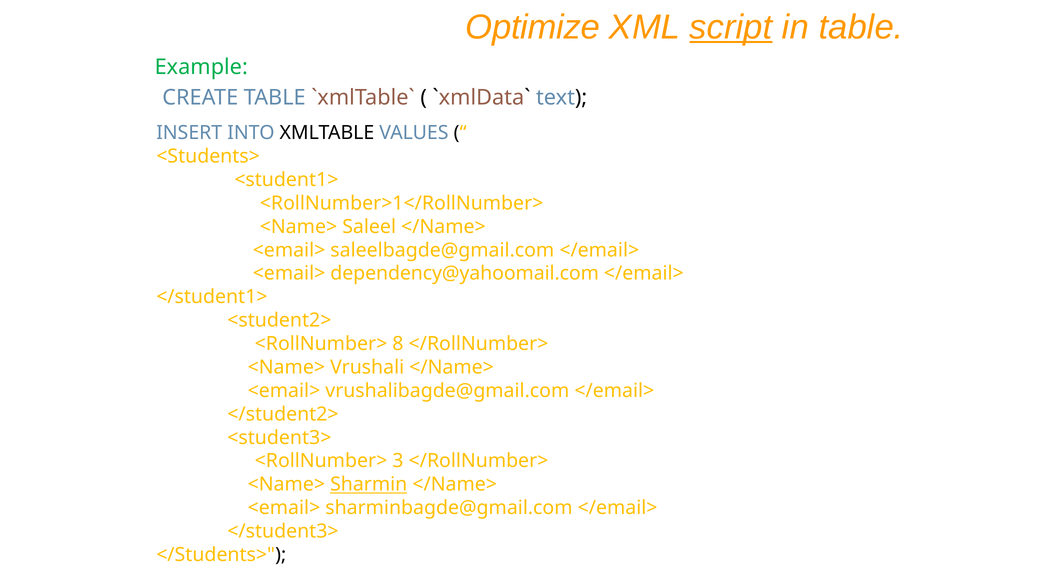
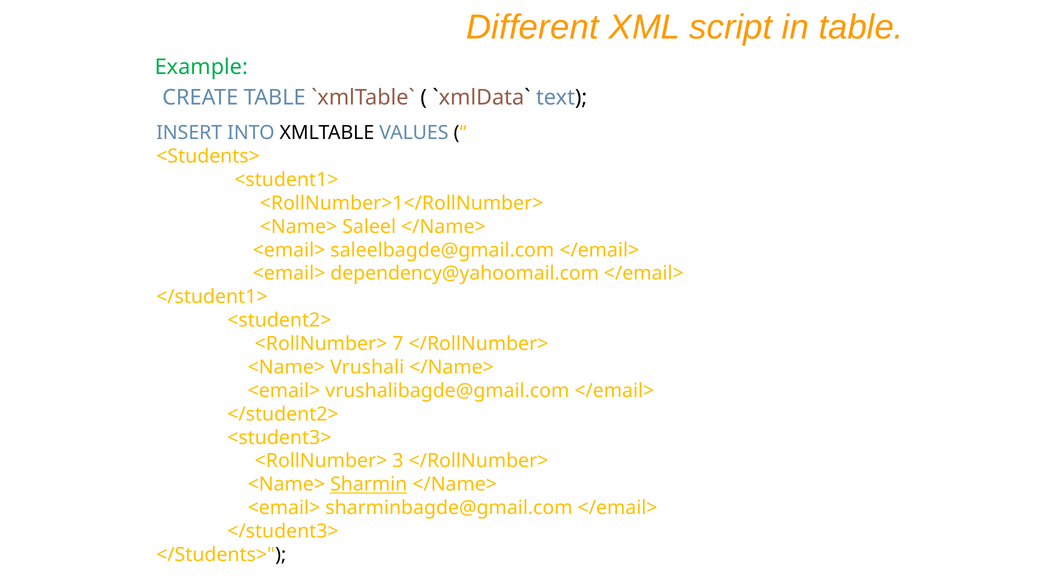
Optimize: Optimize -> Different (532, 27)
script underline: present -> none (731, 27)
8: 8 -> 7 (398, 344)
